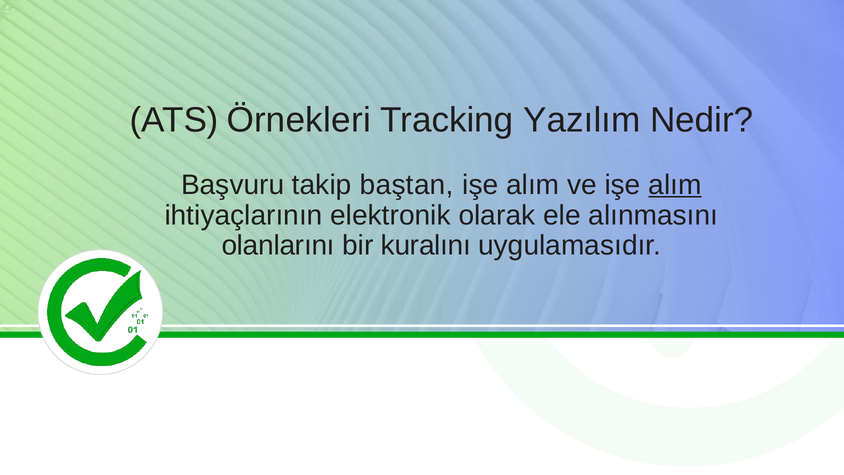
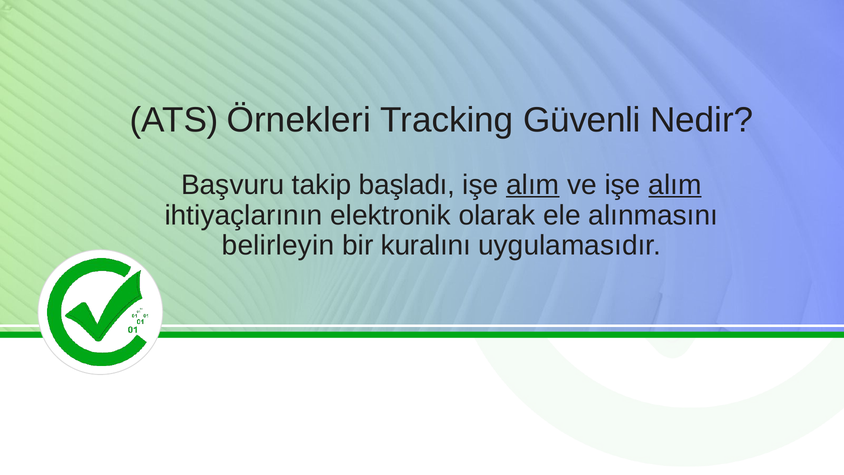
Yazılım: Yazılım -> Güvenli (582, 120)
baştan: baştan -> başladı (407, 185)
alım underline: none -> present (533, 185)
olanlarını: olanlarını -> belirleyin (278, 246)
